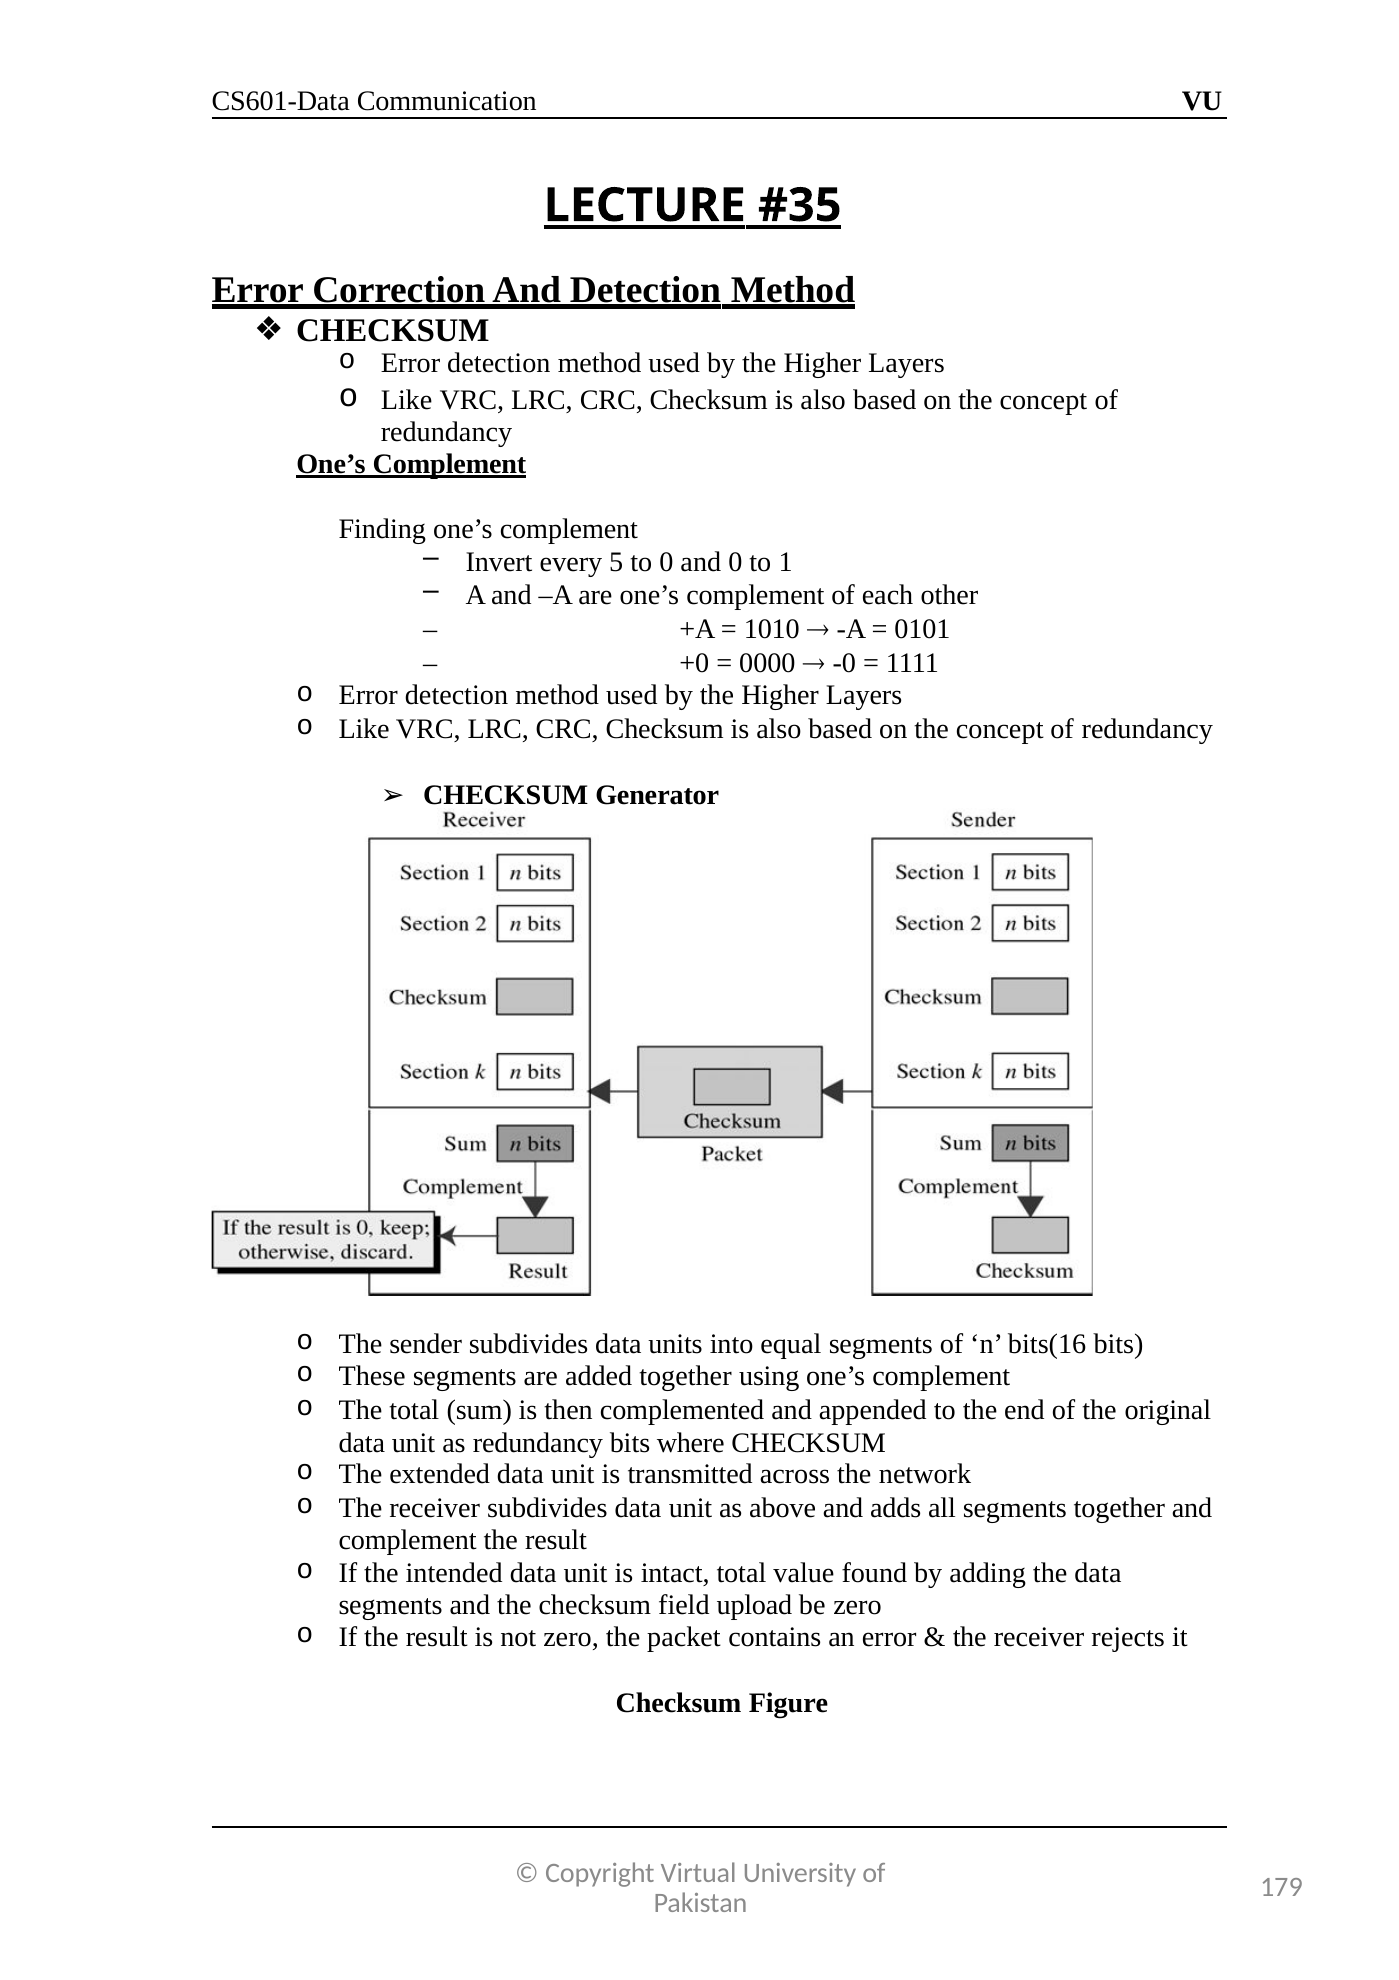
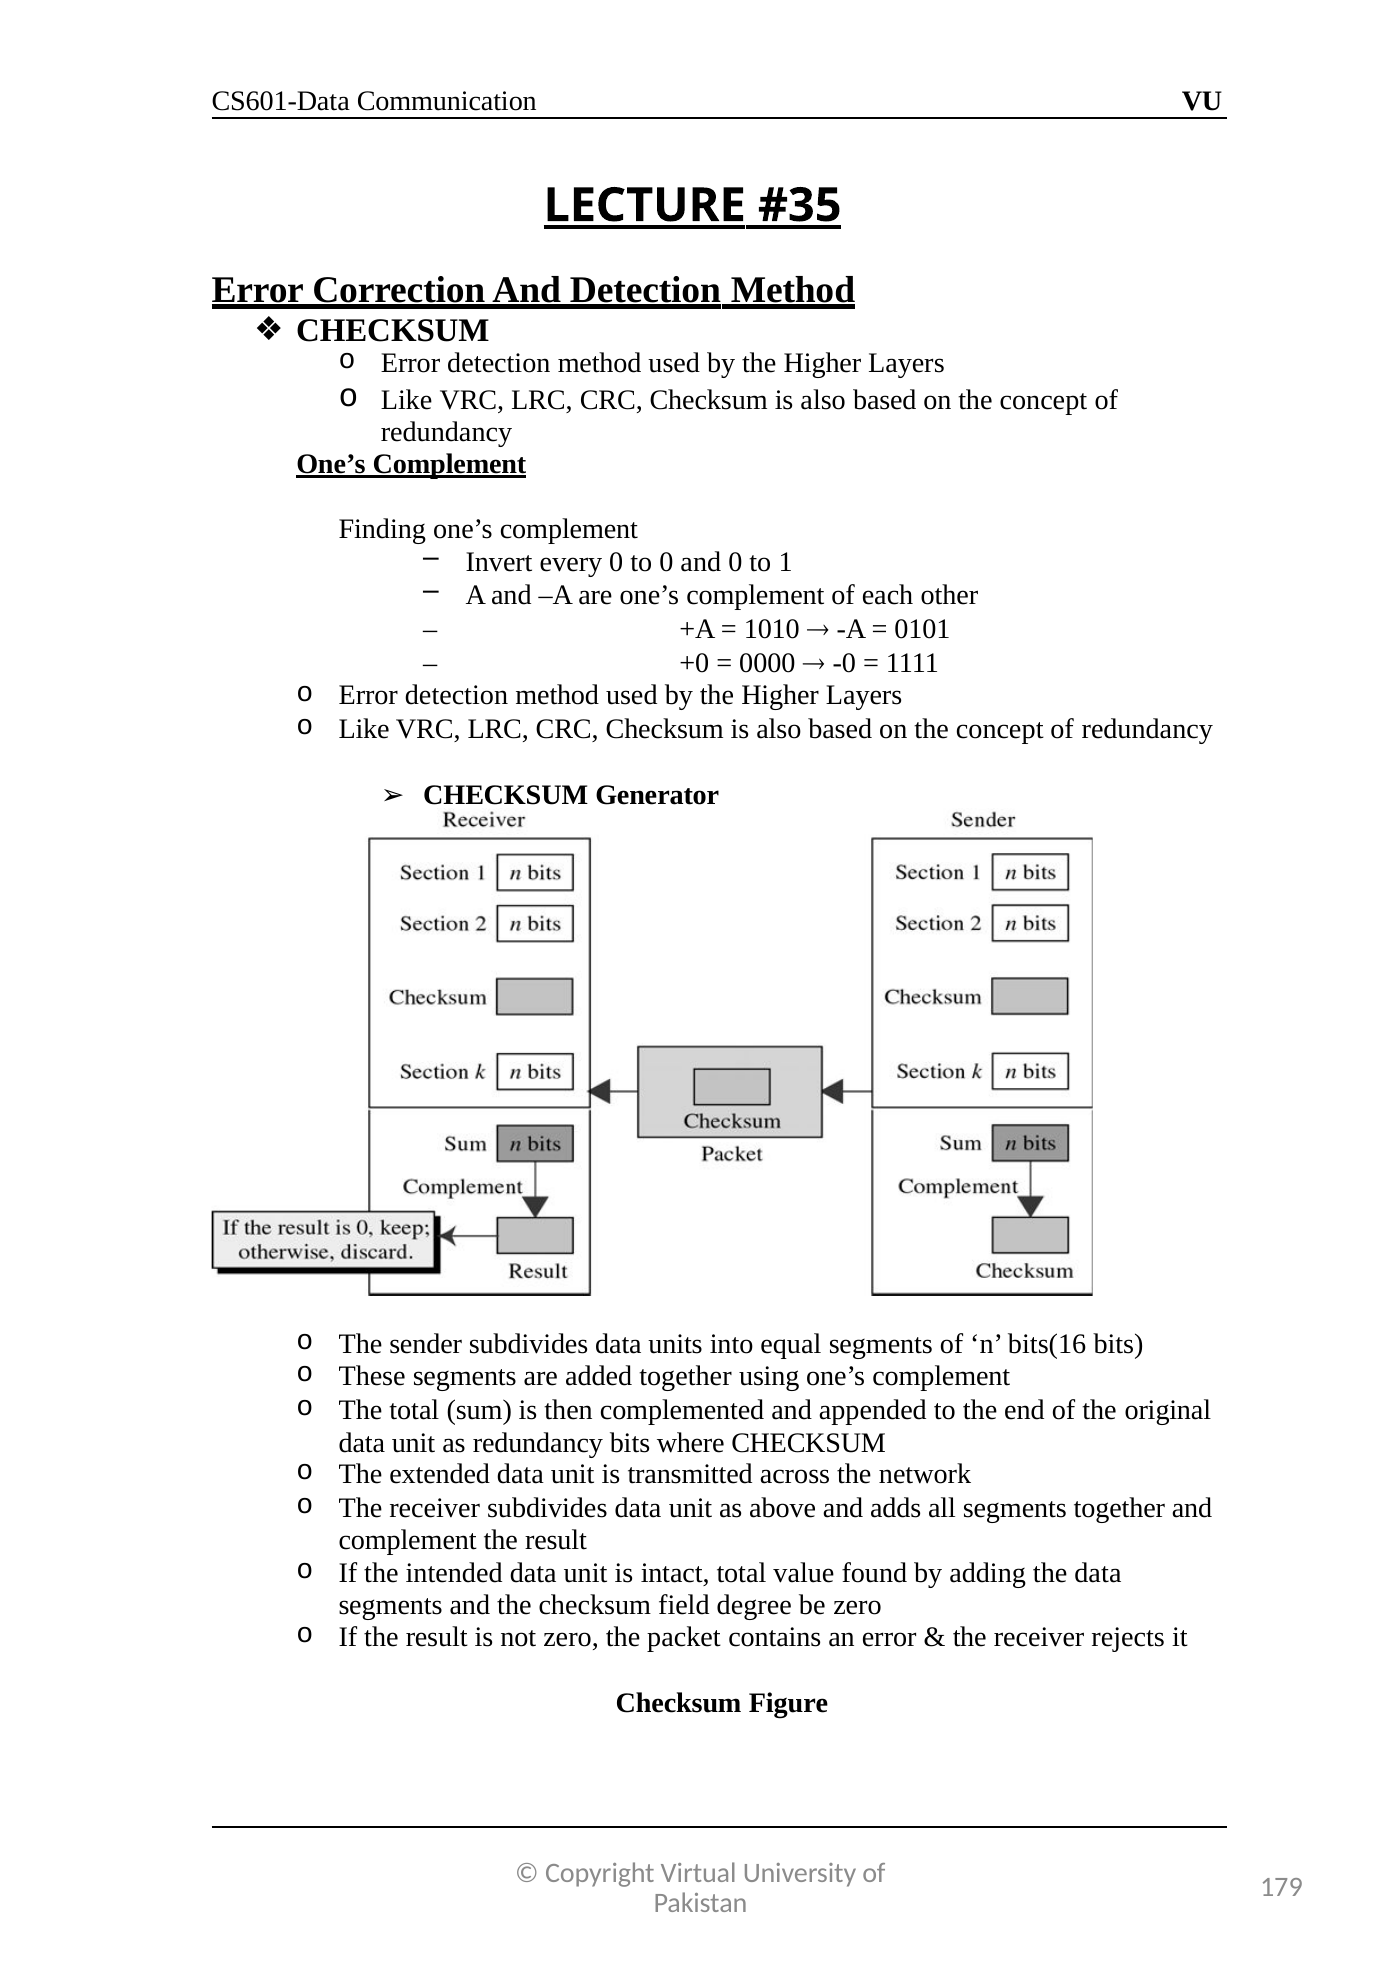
every 5: 5 -> 0 (616, 562)
upload: upload -> degree (754, 1605)
